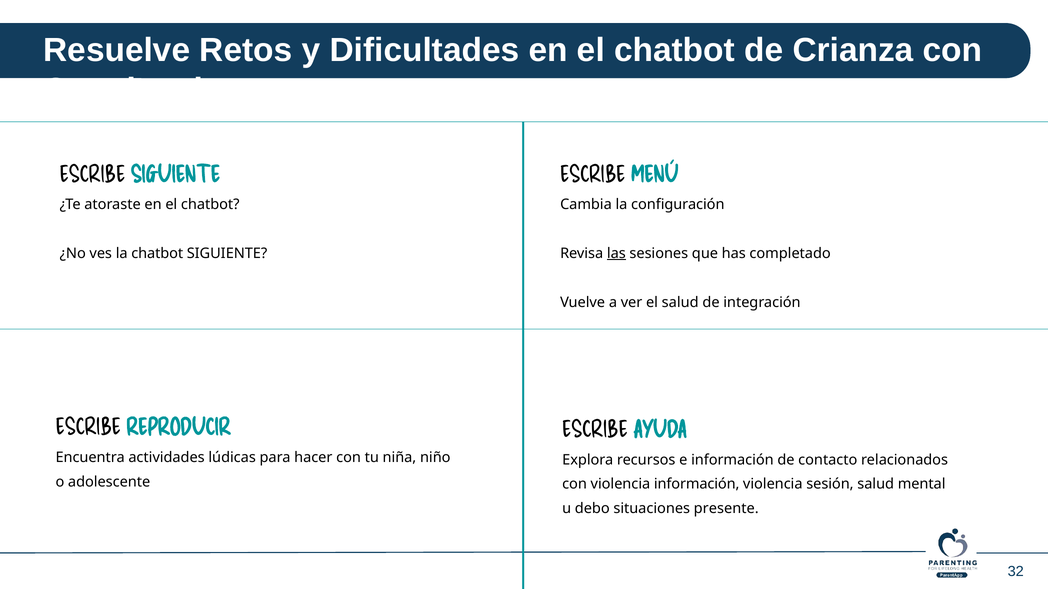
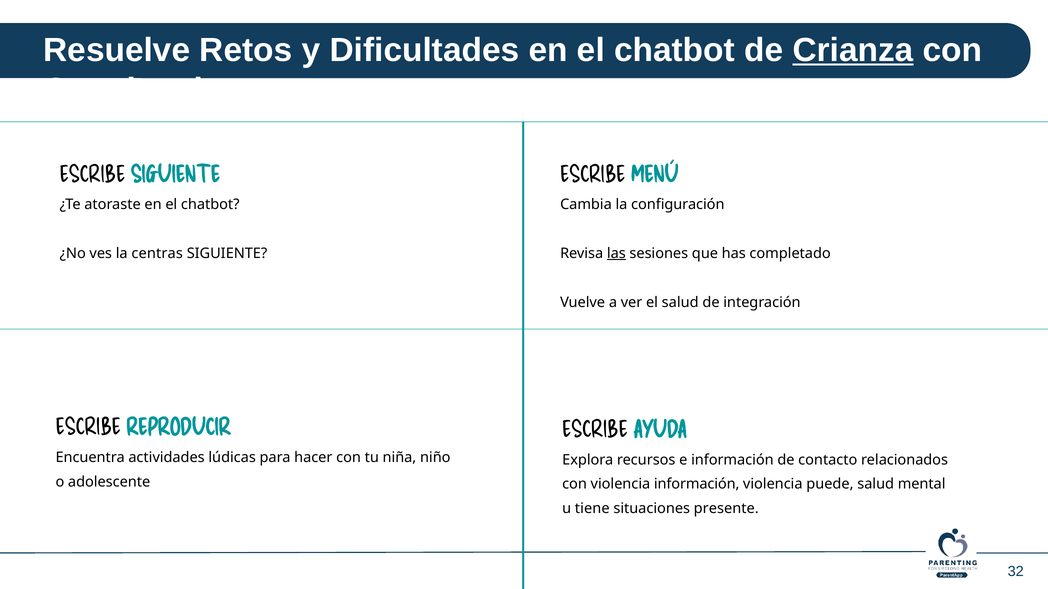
Crianza underline: none -> present (853, 50)
la chatbot: chatbot -> centras (157, 254)
sesión: sesión -> puede (830, 485)
debo: debo -> tiene (592, 509)
